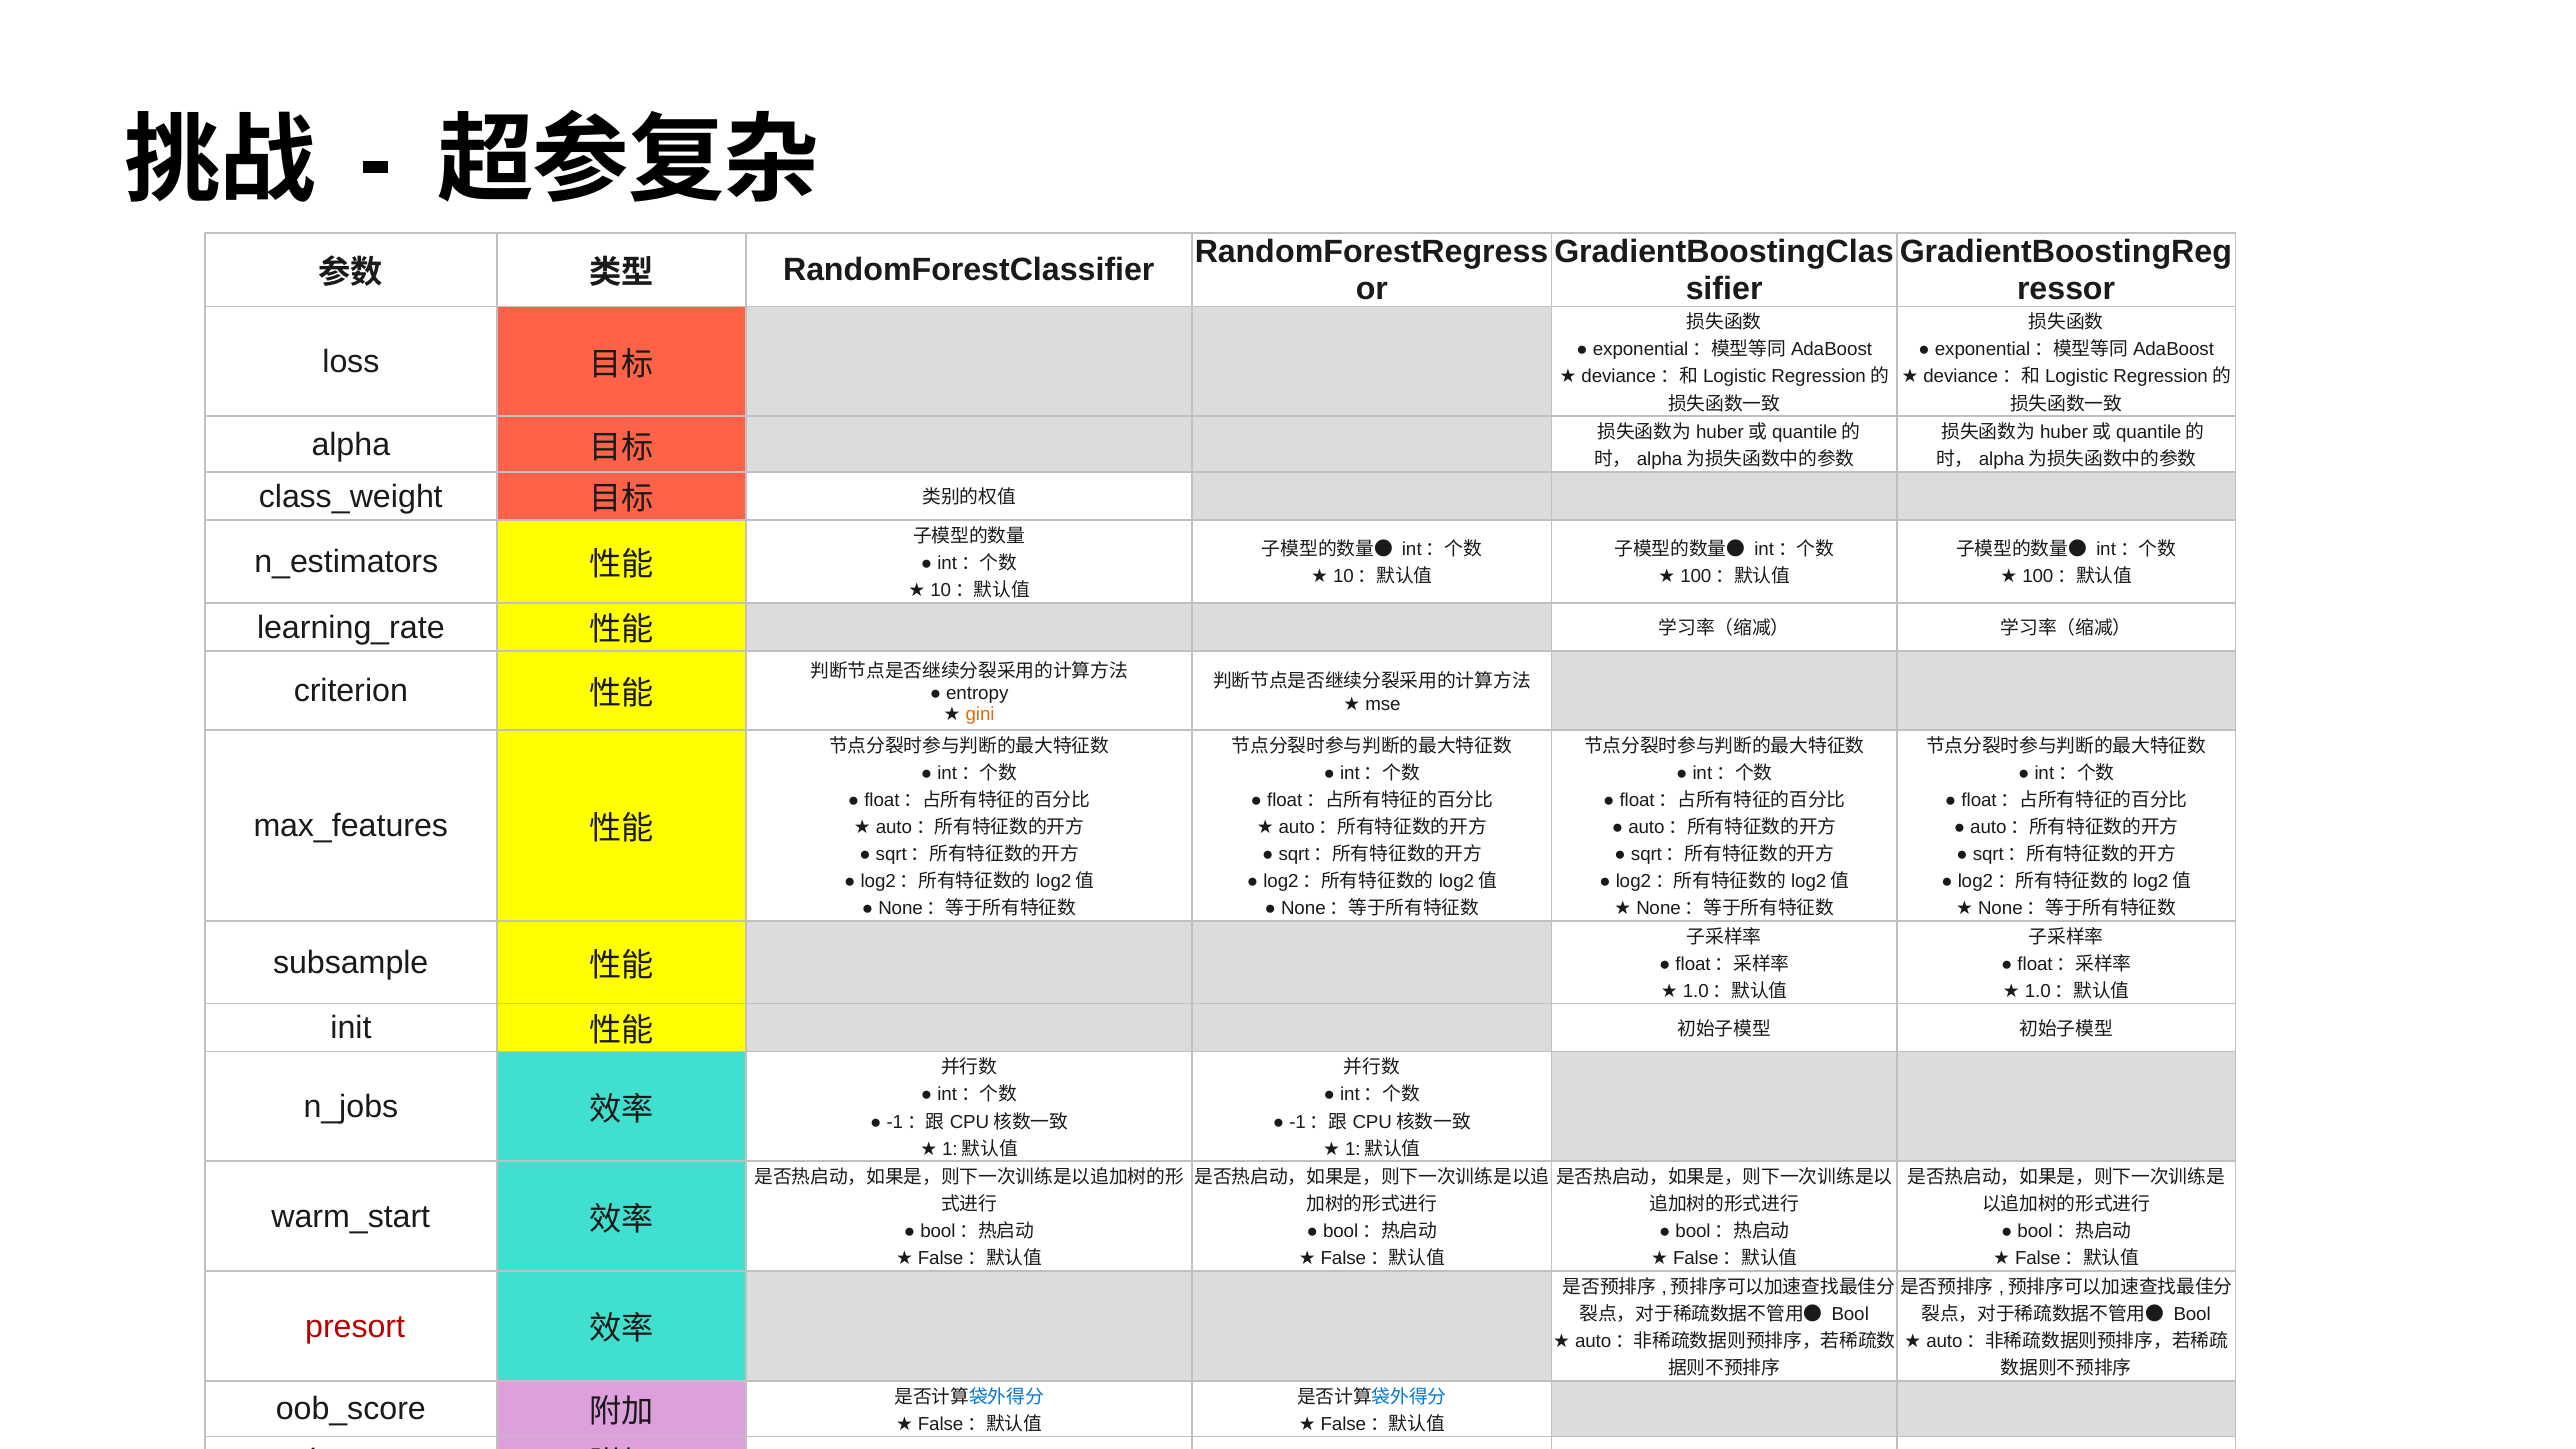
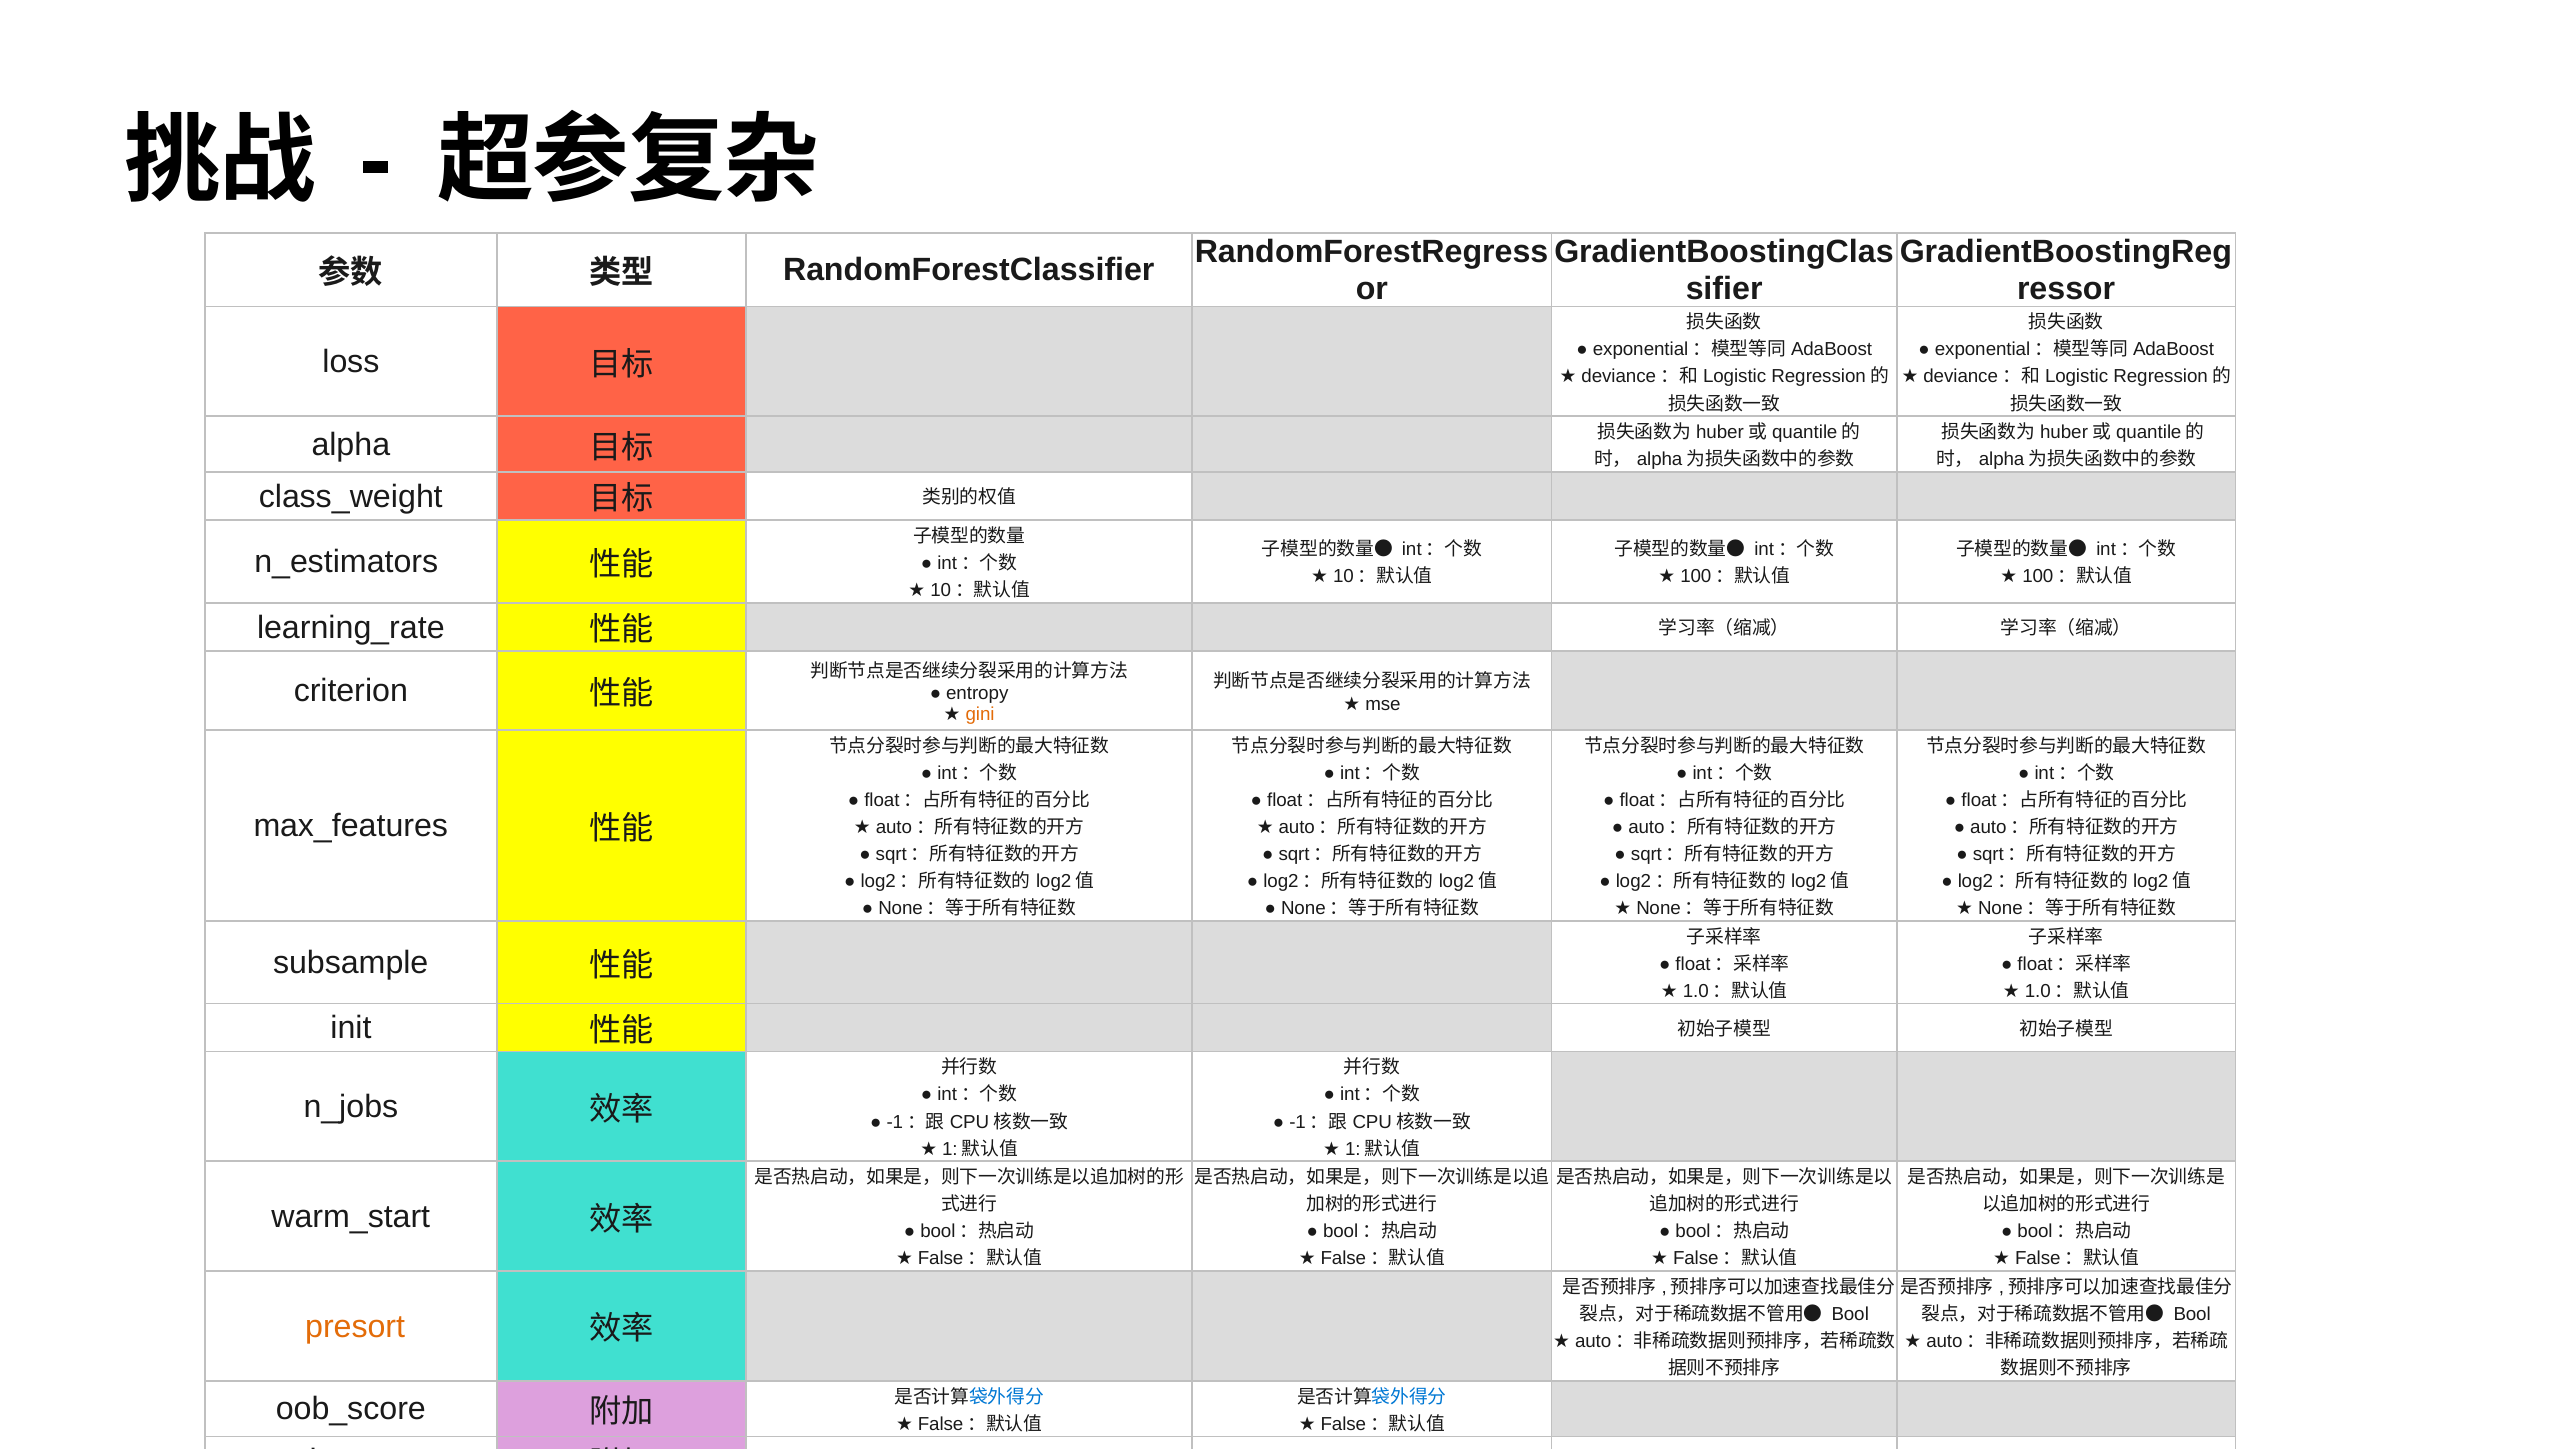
presort colour: red -> orange (355, 1327)
